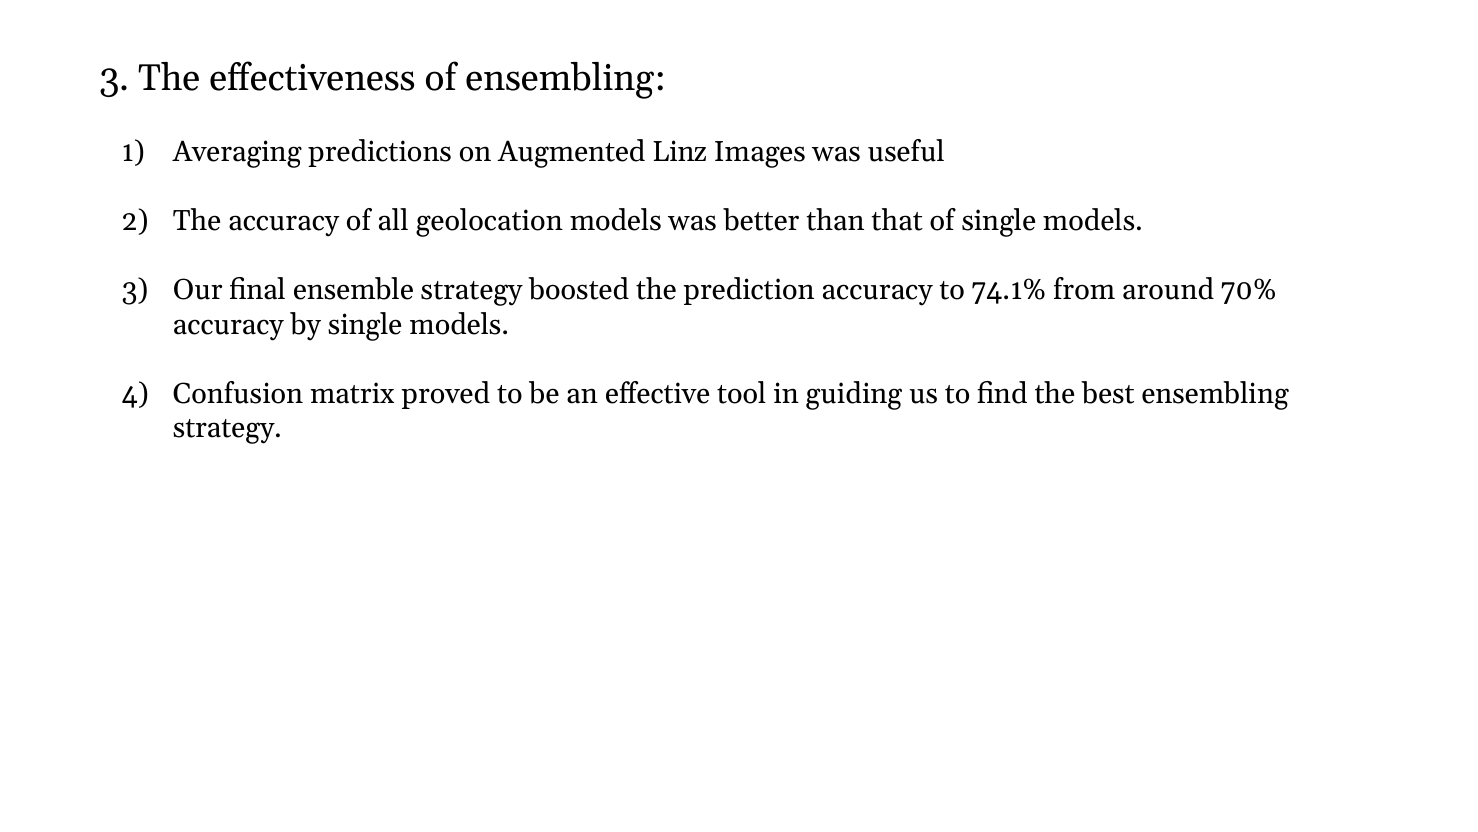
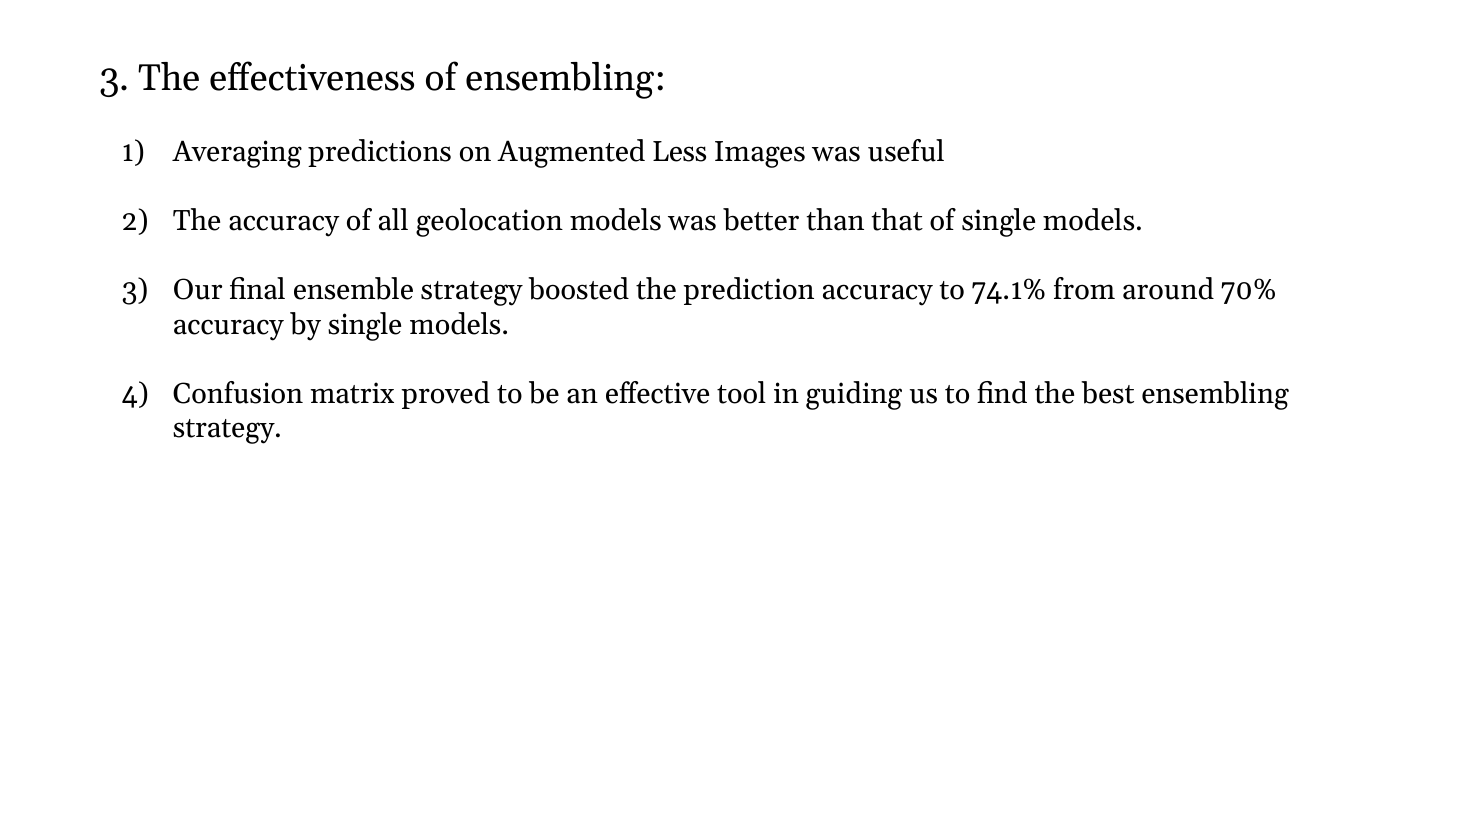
Linz: Linz -> Less (680, 152)
